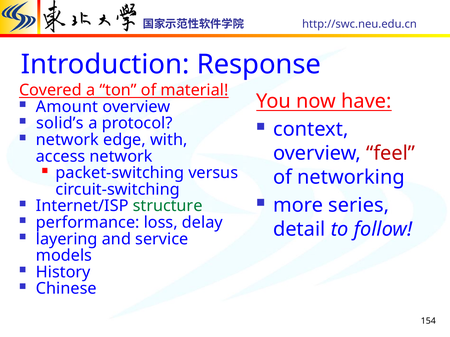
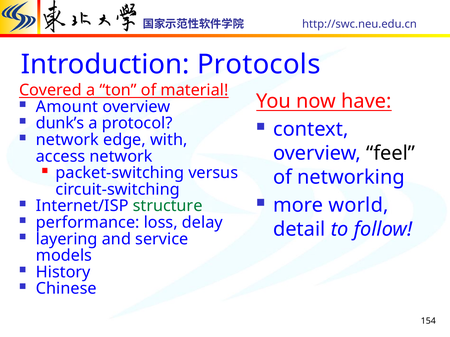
Response: Response -> Protocols (259, 65)
solid’s: solid’s -> dunk’s (60, 123)
feel colour: red -> black (391, 154)
series: series -> world (359, 206)
